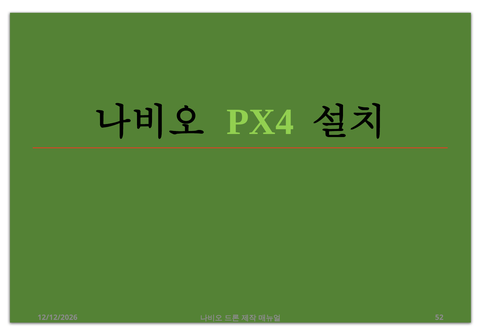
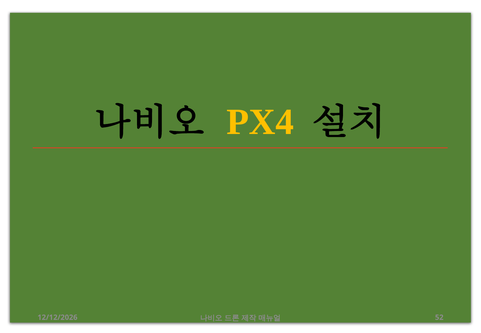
PX4 colour: light green -> yellow (260, 122)
